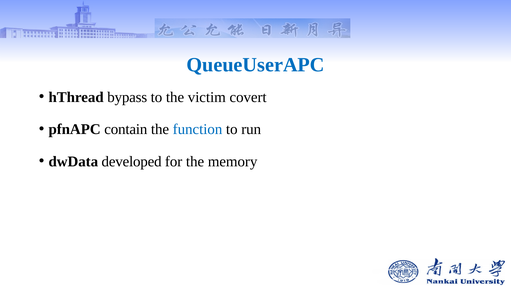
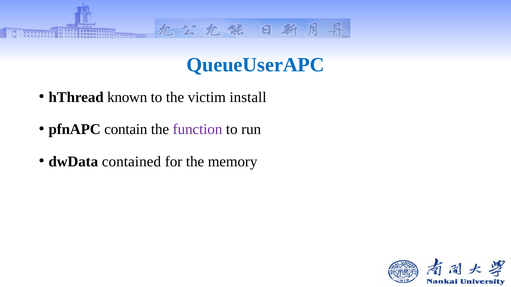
bypass: bypass -> known (127, 97)
covert: covert -> install (248, 97)
function colour: blue -> purple (198, 130)
developed: developed -> contained (131, 162)
